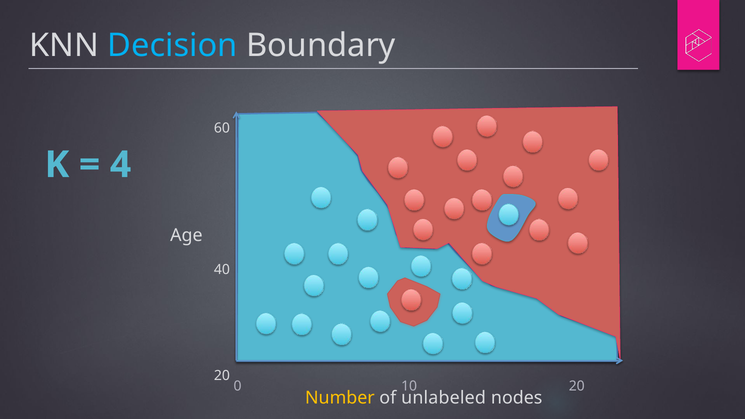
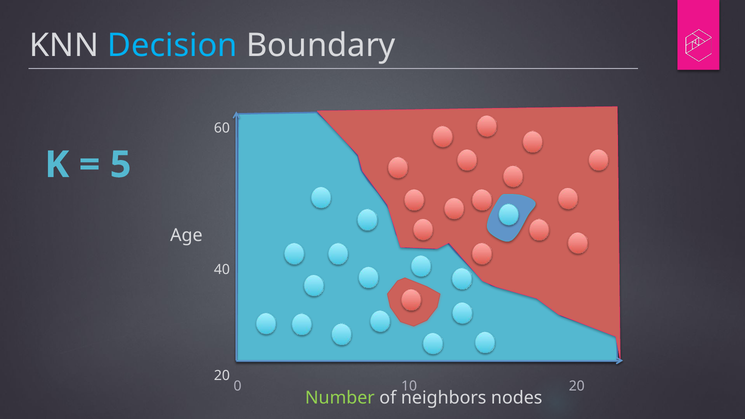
4: 4 -> 5 (121, 165)
Number colour: yellow -> light green (340, 398)
unlabeled: unlabeled -> neighbors (444, 398)
